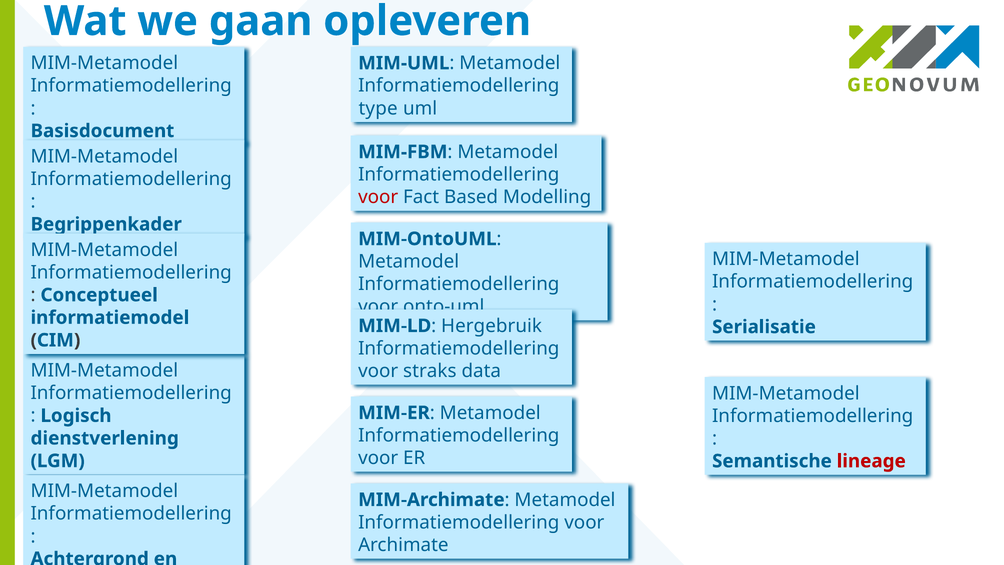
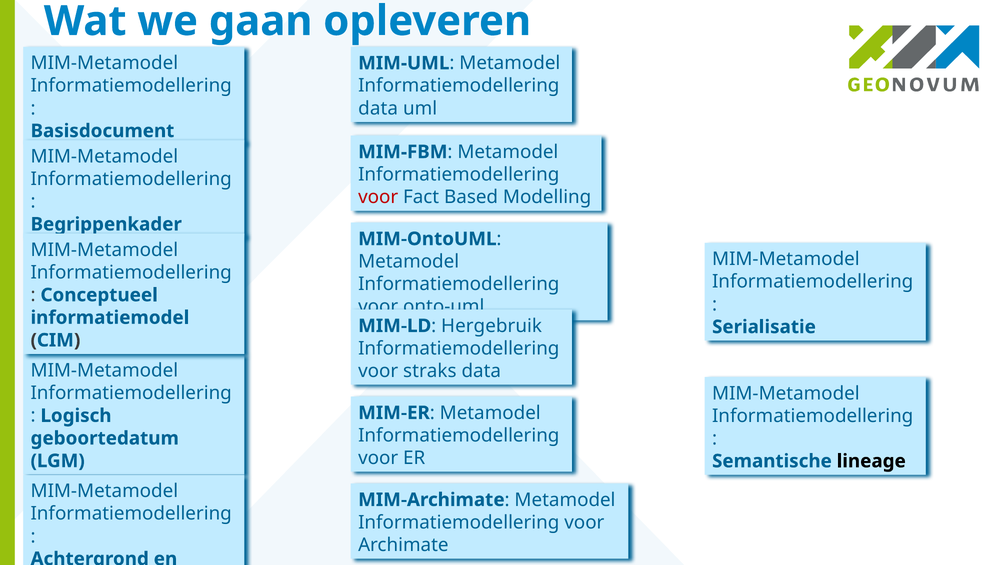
type: type -> data (378, 108)
dienstverlening: dienstverlening -> geboortedatum (105, 438)
lineage colour: red -> black (871, 461)
